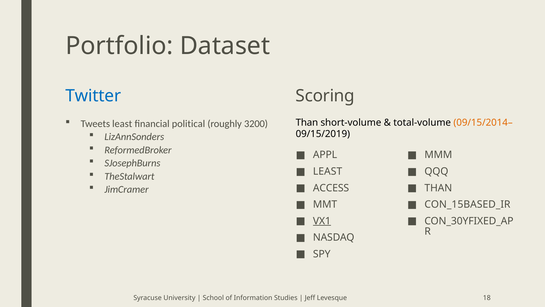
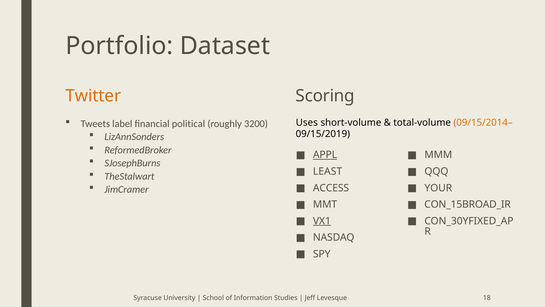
Twitter colour: blue -> orange (93, 96)
Tweets least: least -> label (122, 124)
Than: Than -> Uses (307, 122)
APPL underline: none -> present (325, 155)
THAN: THAN -> YOUR (438, 188)
CON_15BASED_IR: CON_15BASED_IR -> CON_15BROAD_IR (468, 204)
